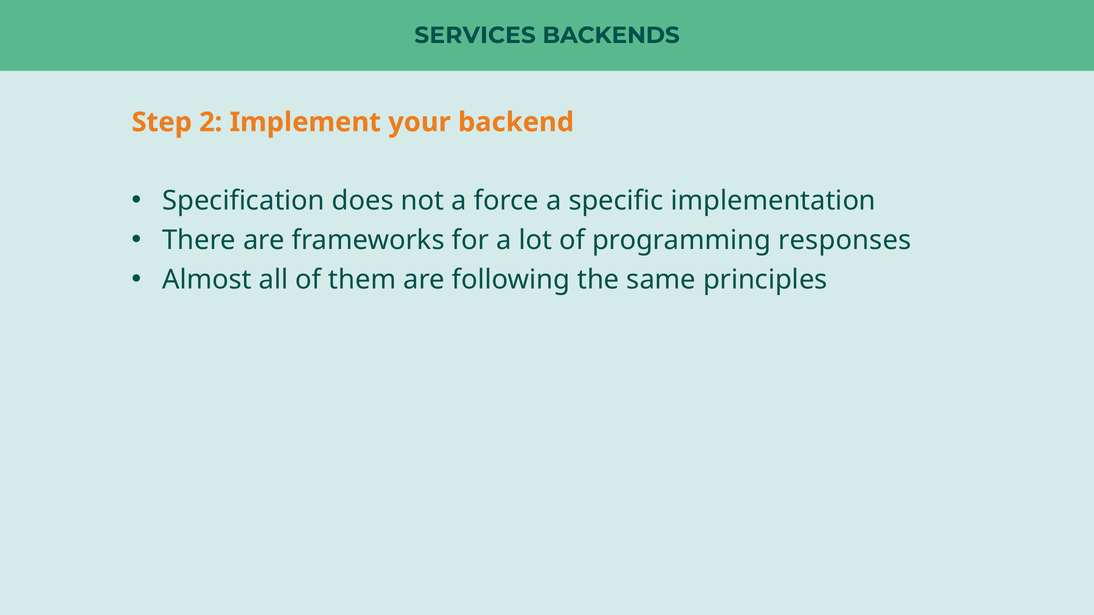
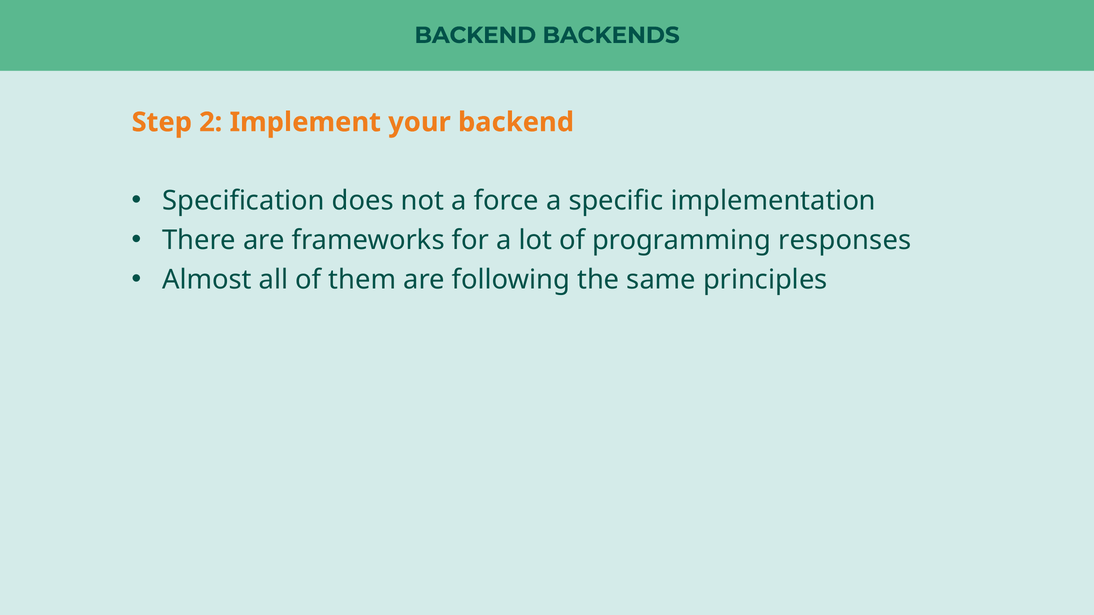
SERVICES: SERVICES -> BACKEND (475, 35)
